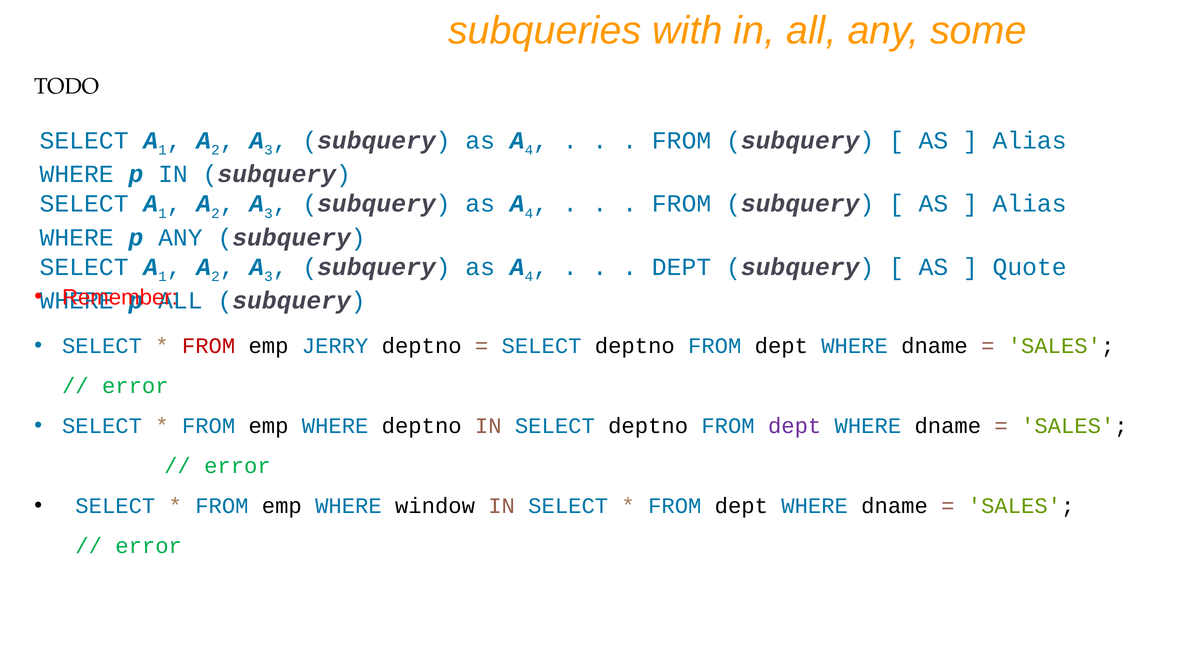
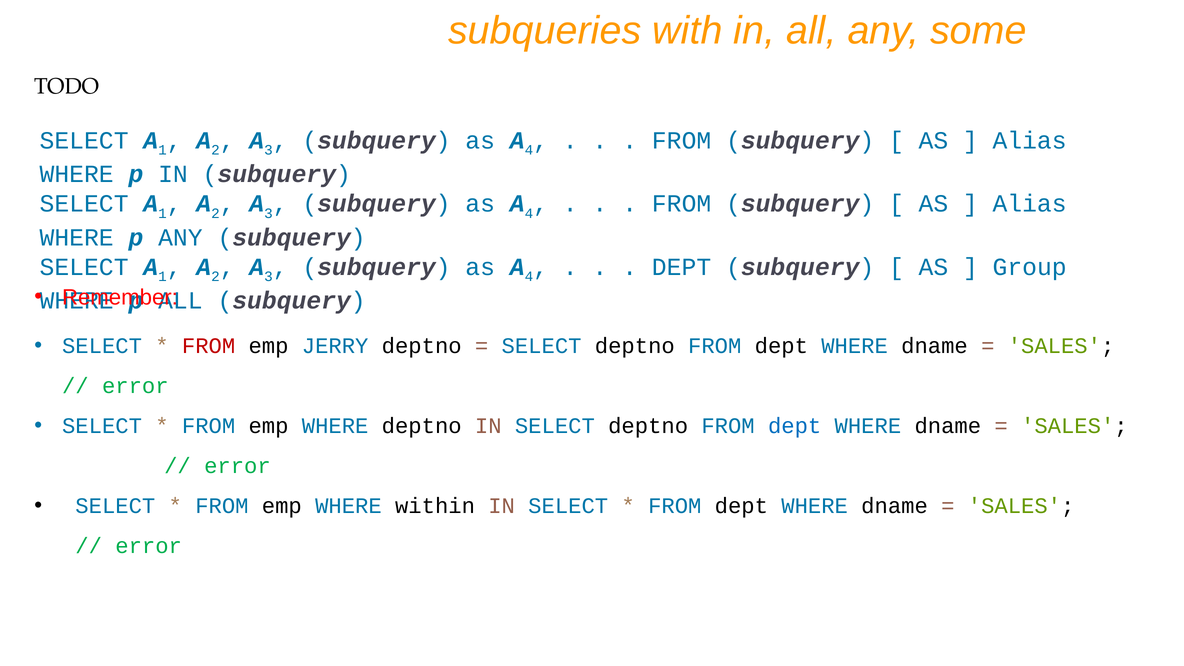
Quote: Quote -> Group (1030, 267)
dept colour: purple -> blue (795, 426)
window: window -> within (435, 506)
